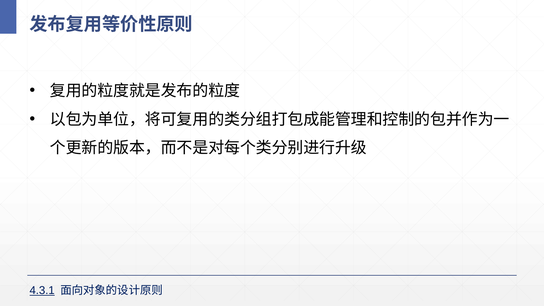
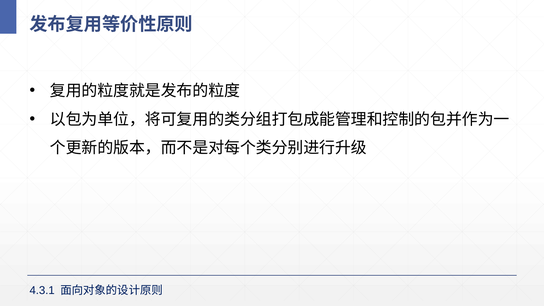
4.3.1 underline: present -> none (42, 290)
